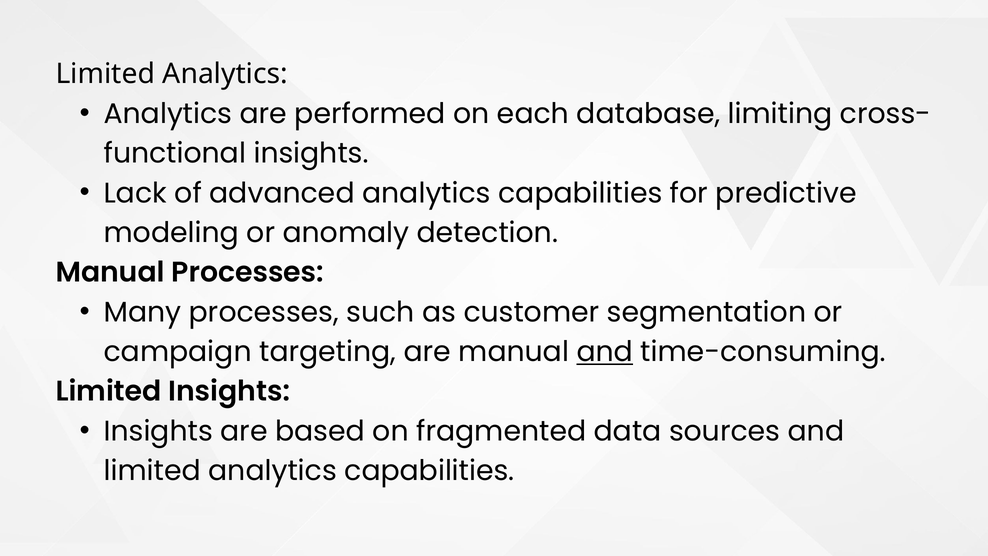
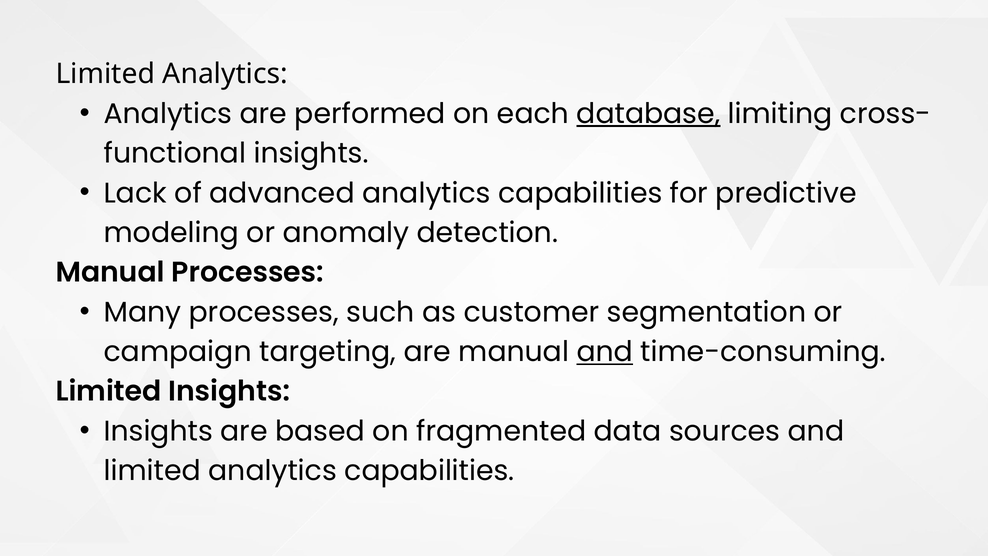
database underline: none -> present (648, 114)
